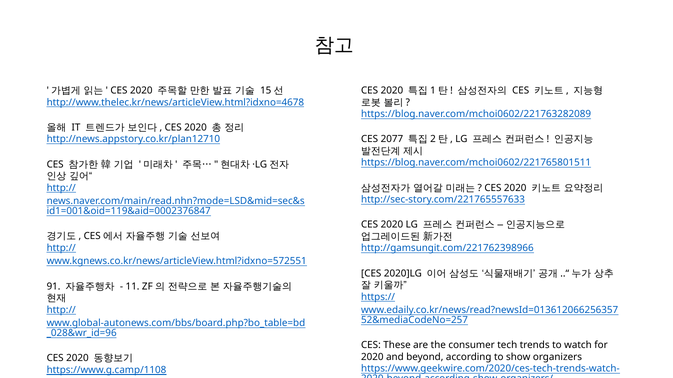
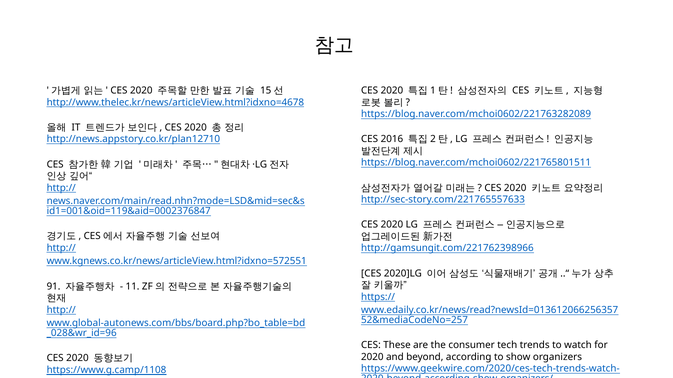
2077: 2077 -> 2016 (392, 139)
